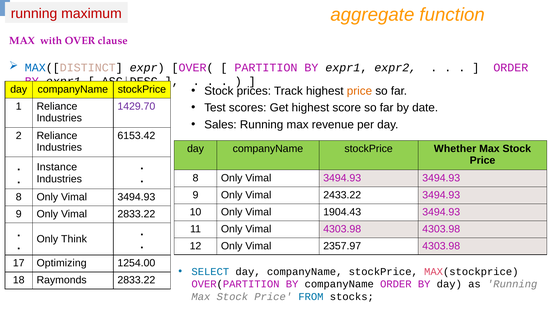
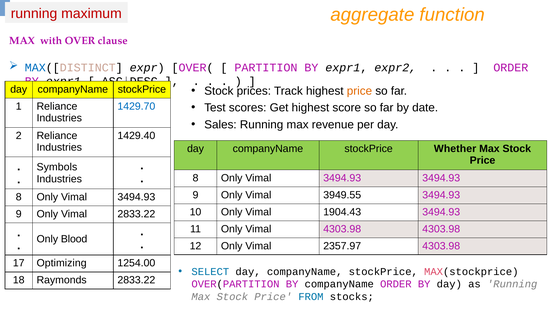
1429.70 colour: purple -> blue (136, 106)
6153.42: 6153.42 -> 1429.40 (136, 136)
Instance: Instance -> Symbols (57, 167)
2433.22: 2433.22 -> 3949.55 (342, 195)
Think: Think -> Blood (74, 239)
